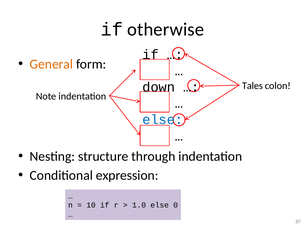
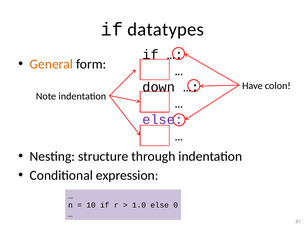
otherwise: otherwise -> datatypes (166, 30)
Tales: Tales -> Have (252, 86)
else colour: blue -> purple (163, 120)
